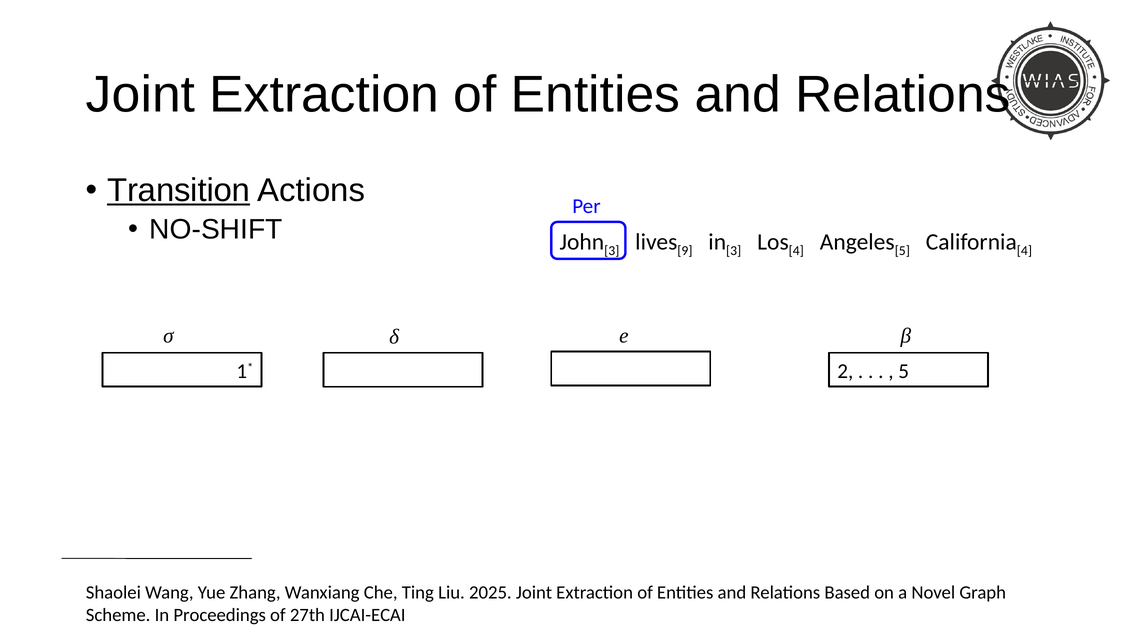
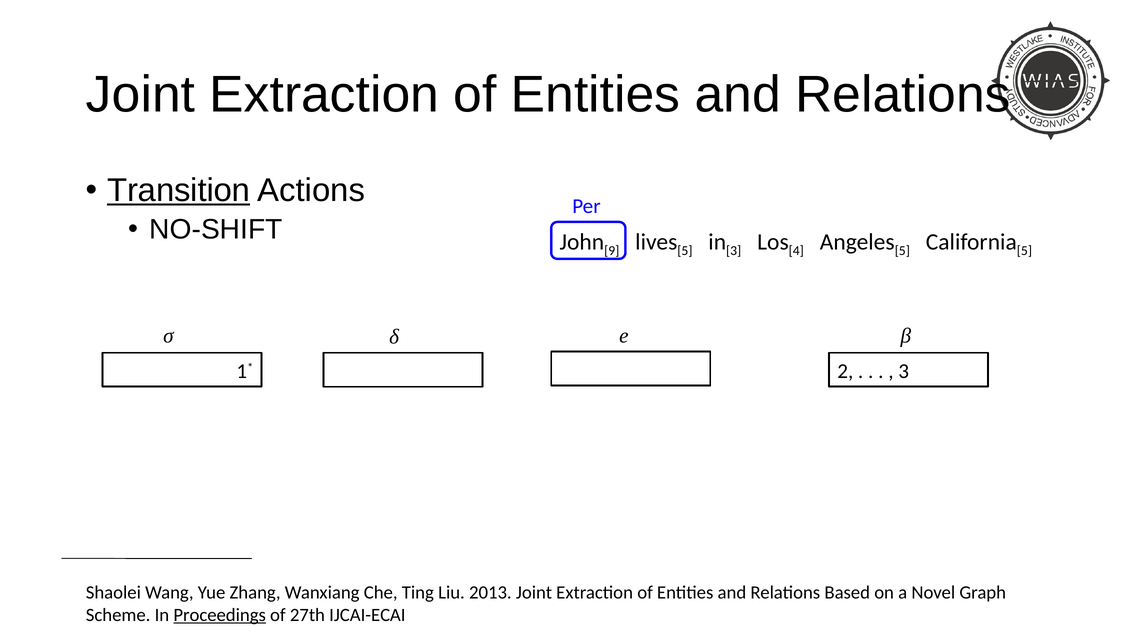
3: 3 -> 9 (612, 251)
9: 9 -> 5 (685, 251)
4: 4 -> 5 (1024, 251)
5: 5 -> 3 (904, 371)
2025: 2025 -> 2013 (490, 593)
Proceedings underline: none -> present (220, 616)
